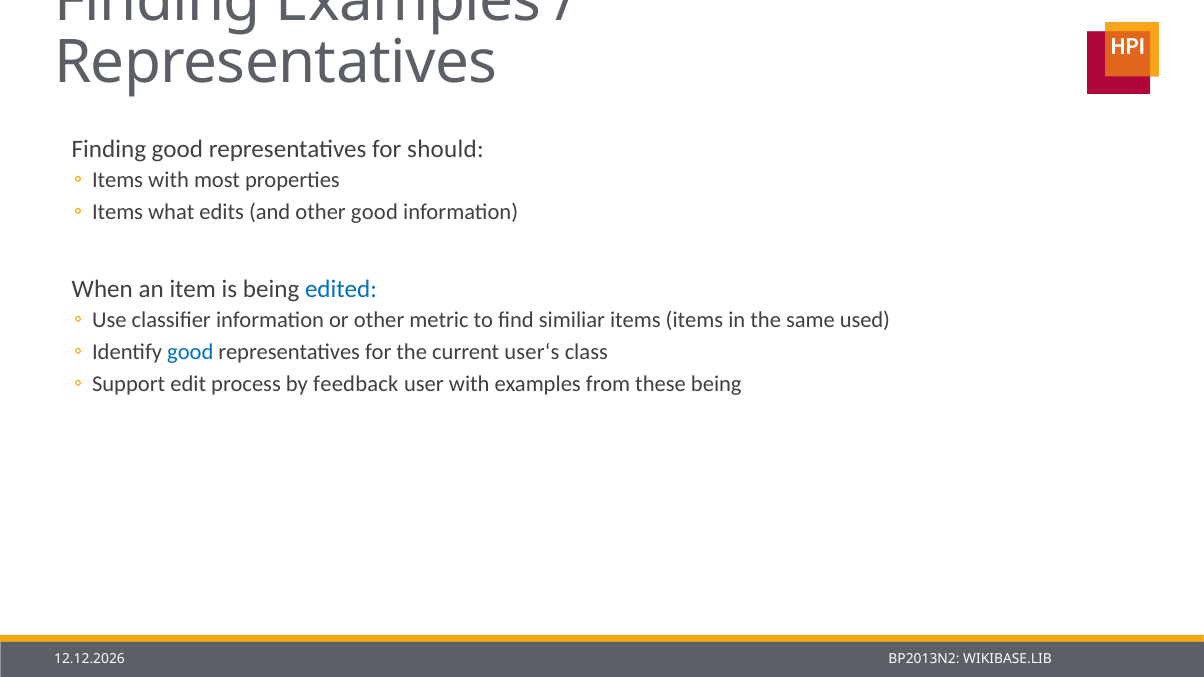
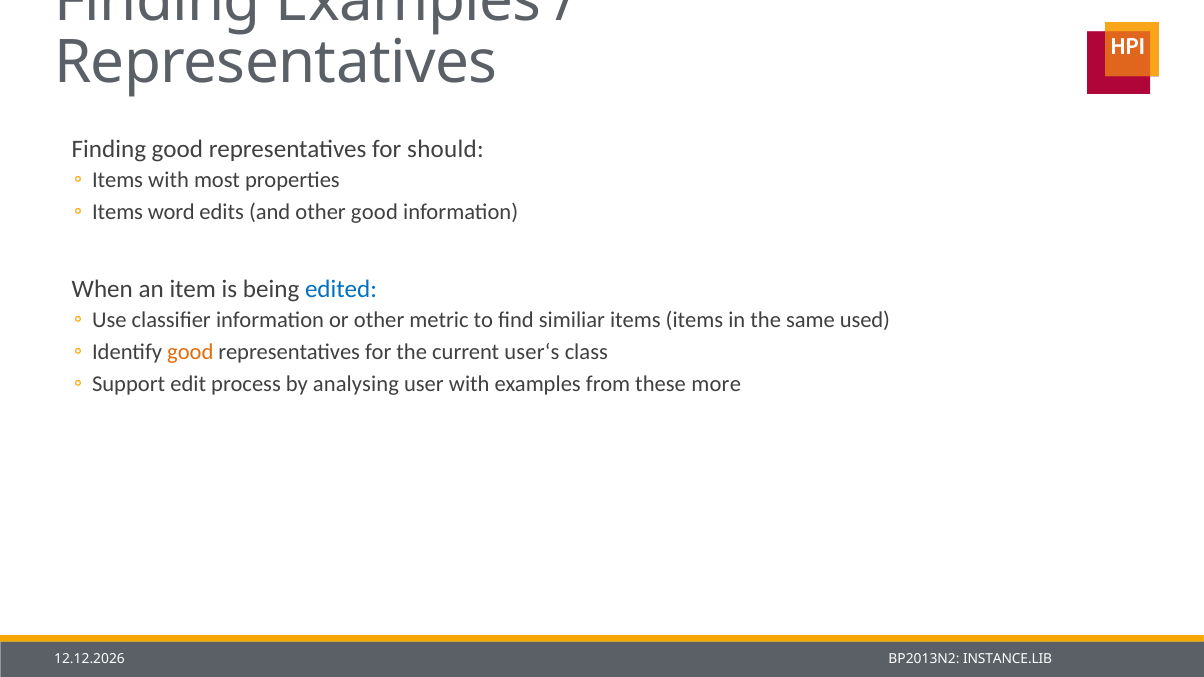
what: what -> word (171, 212)
good colour: blue -> orange (190, 352)
feedback: feedback -> analysing (356, 384)
these being: being -> more (716, 384)
WIKIBASE.LIB: WIKIBASE.LIB -> INSTANCE.LIB (1008, 659)
